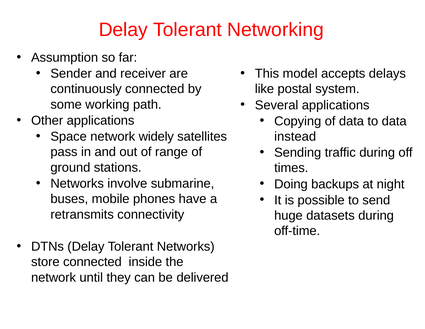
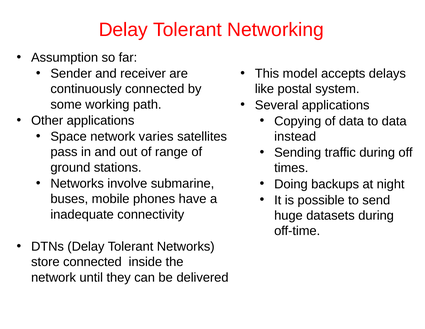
widely: widely -> varies (156, 136)
retransmits: retransmits -> inadequate (82, 214)
